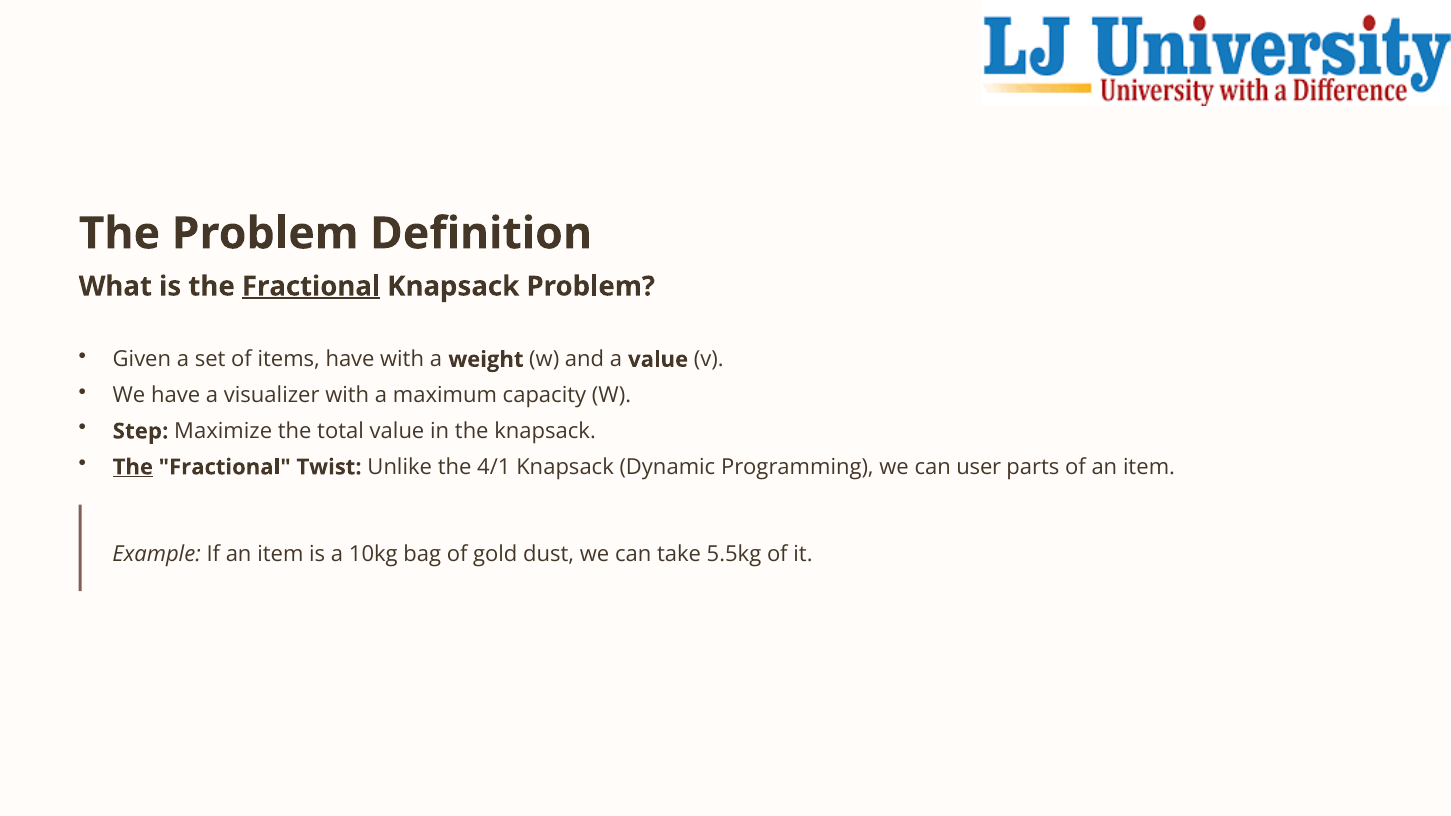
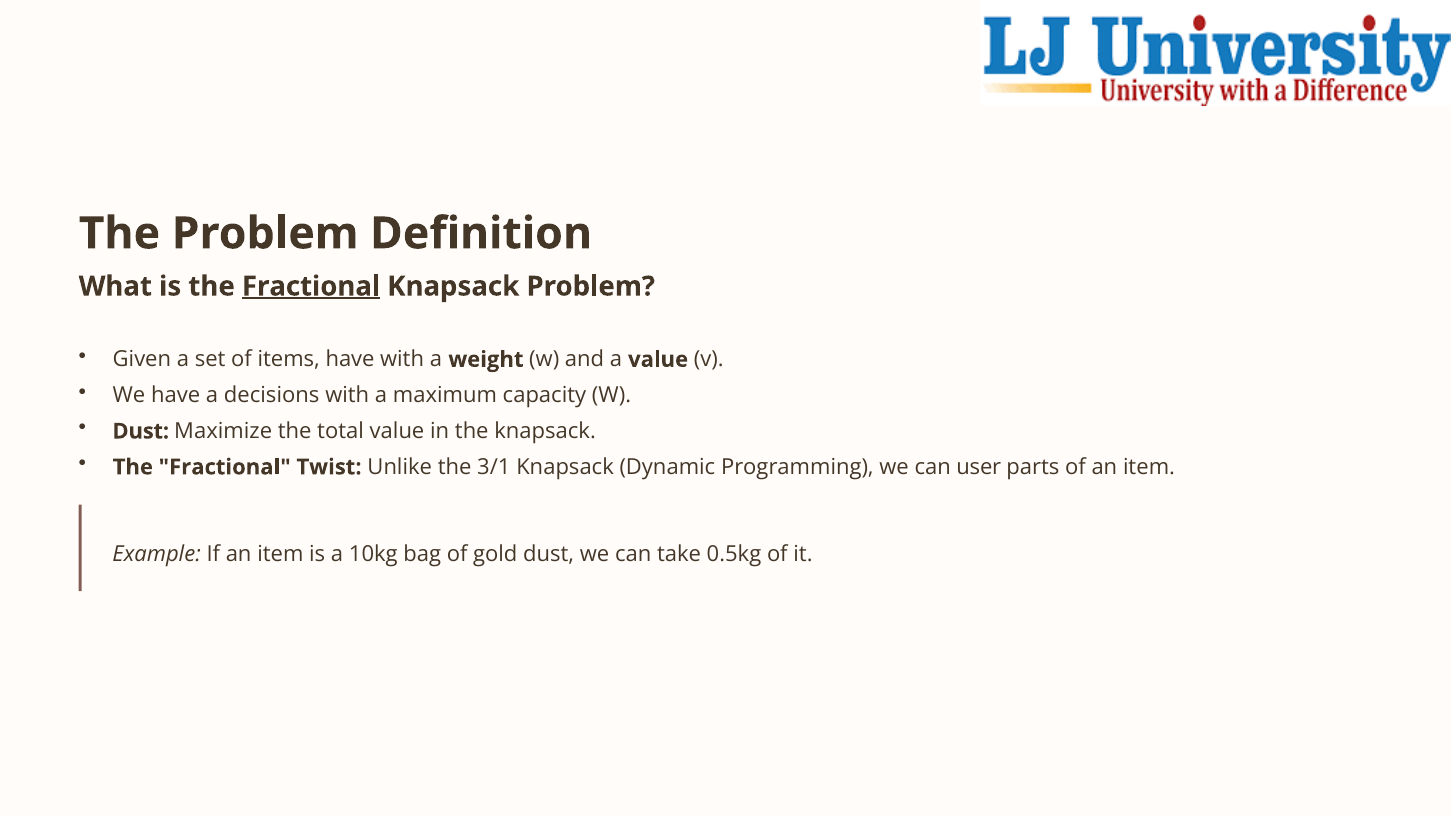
visualizer: visualizer -> decisions (272, 395)
Step: Step -> Dust (141, 431)
The underline: present -> none (133, 467)
4/1: 4/1 -> 3/1 (494, 467)
5.5kg: 5.5kg -> 0.5kg (734, 554)
